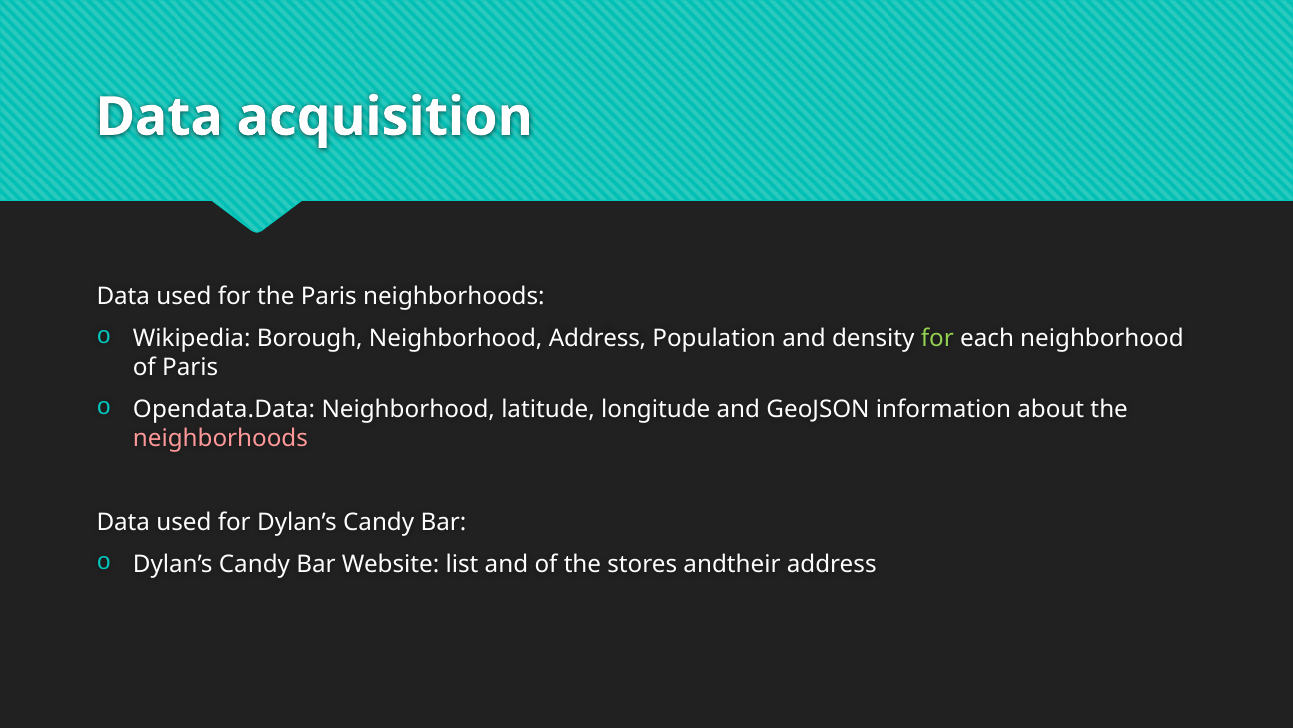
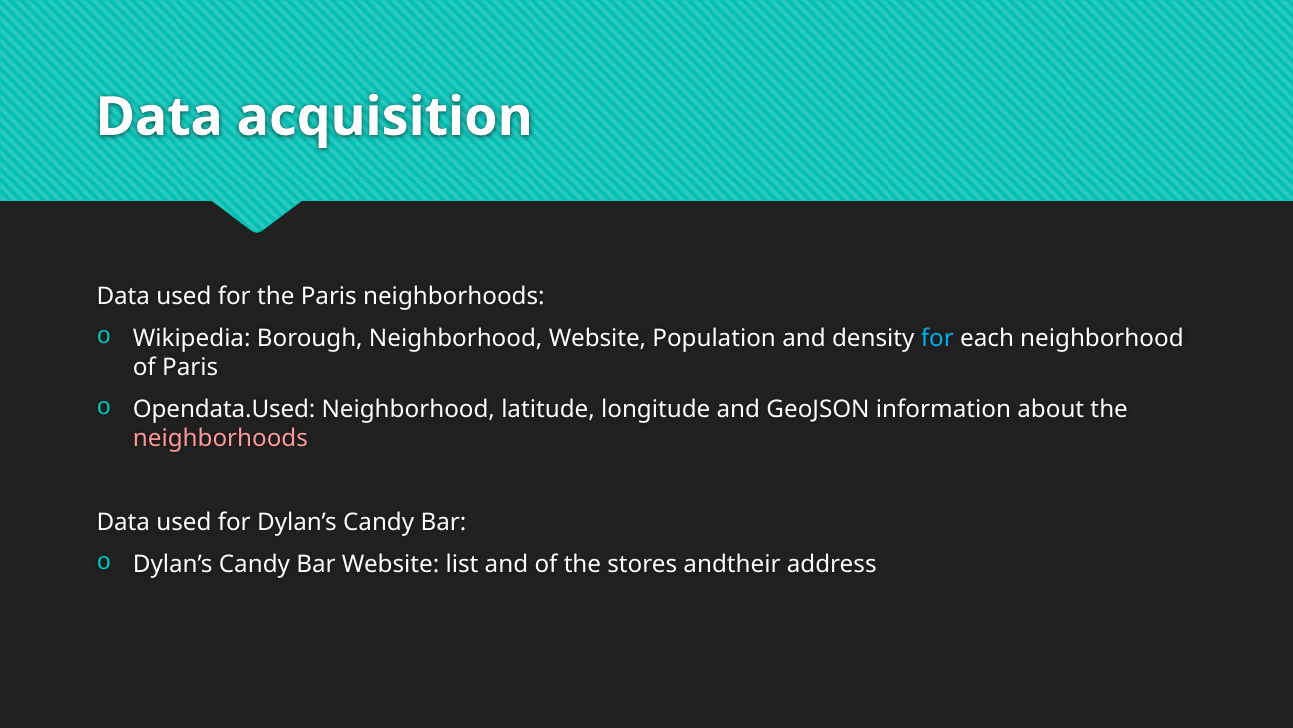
Neighborhood Address: Address -> Website (597, 338)
for colour: light green -> light blue (937, 338)
Opendata.Data: Opendata.Data -> Opendata.Used (224, 409)
